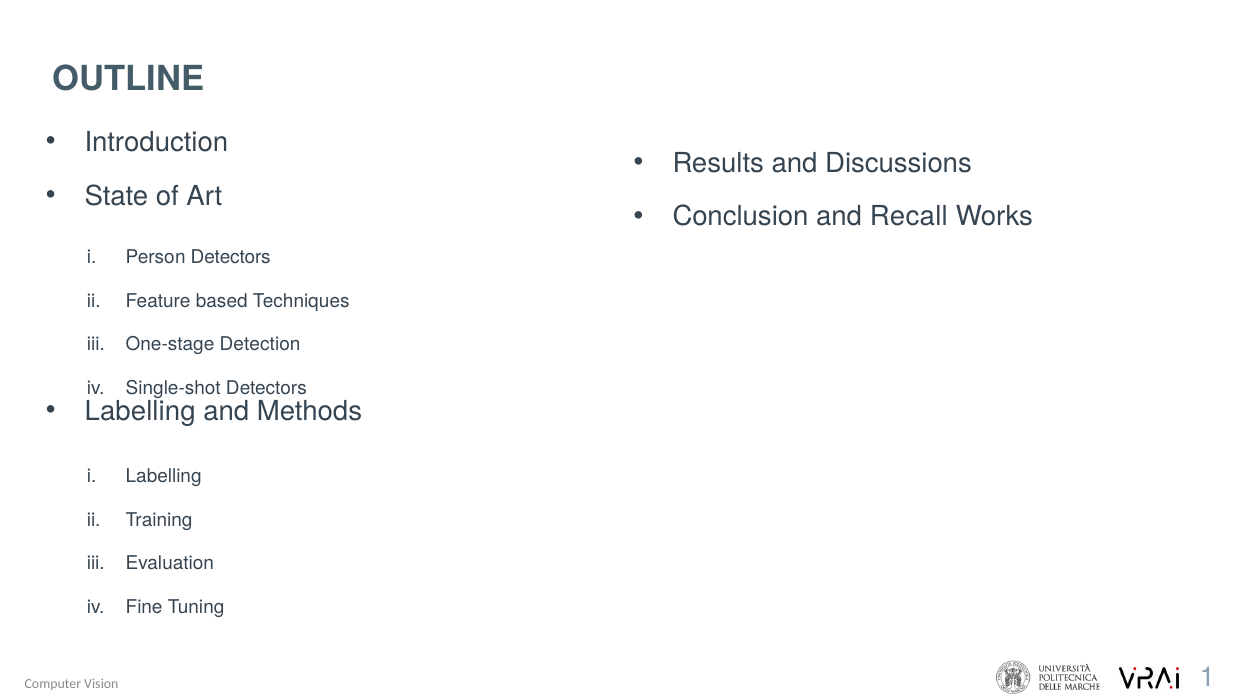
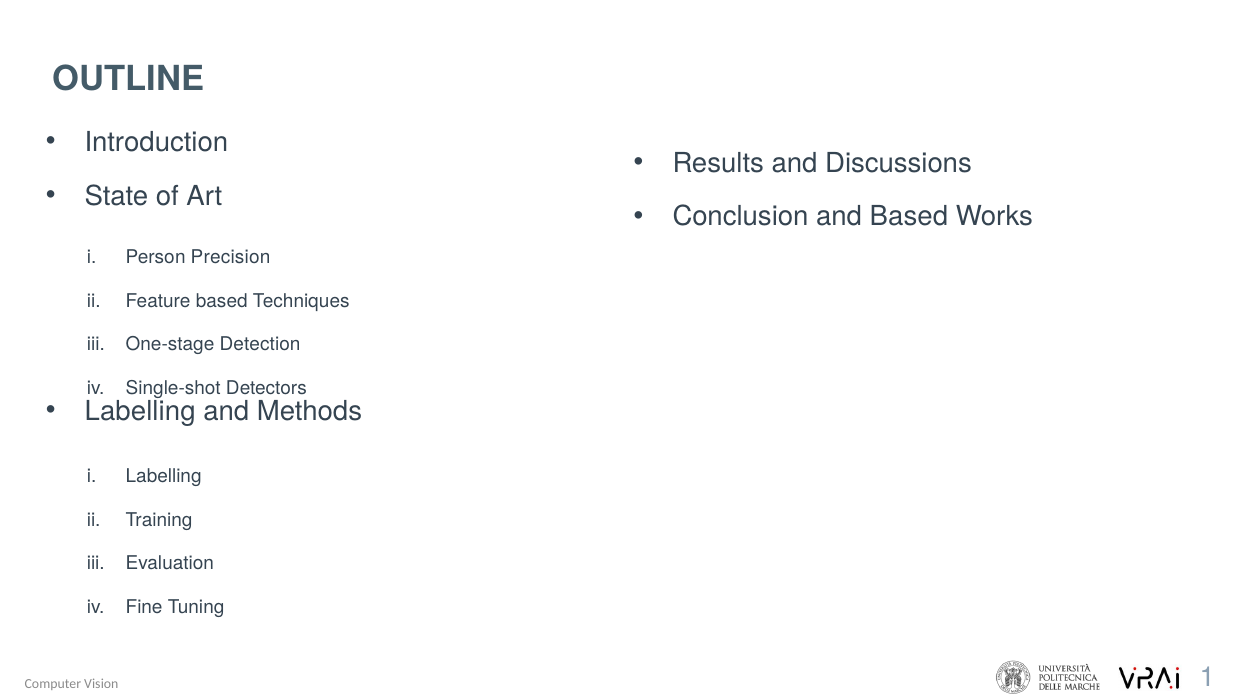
and Recall: Recall -> Based (909, 217)
Person Detectors: Detectors -> Precision (231, 258)
